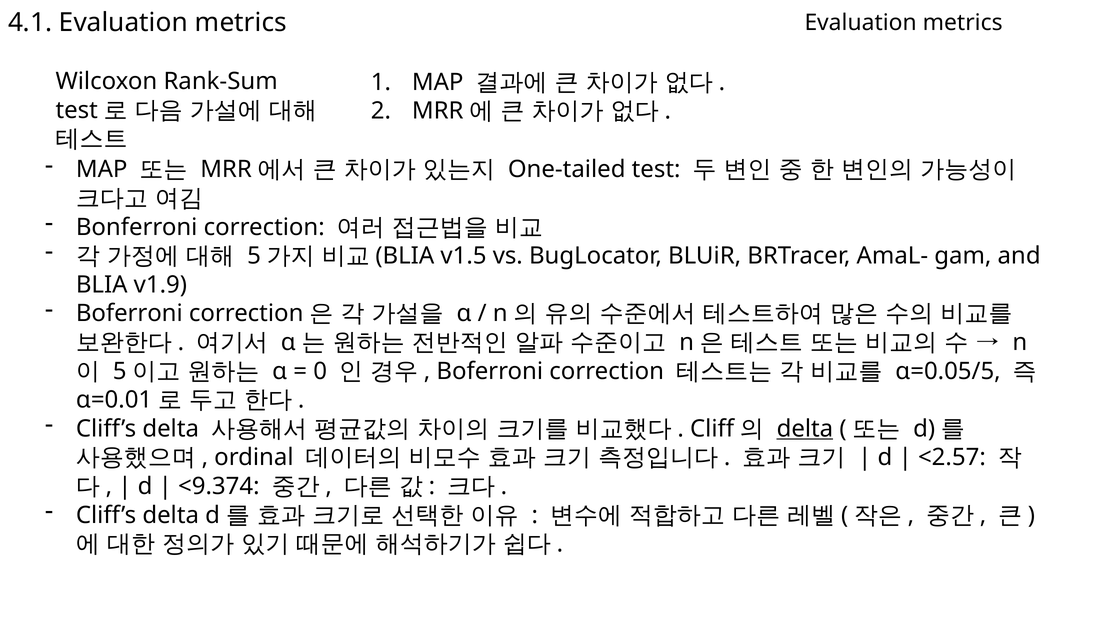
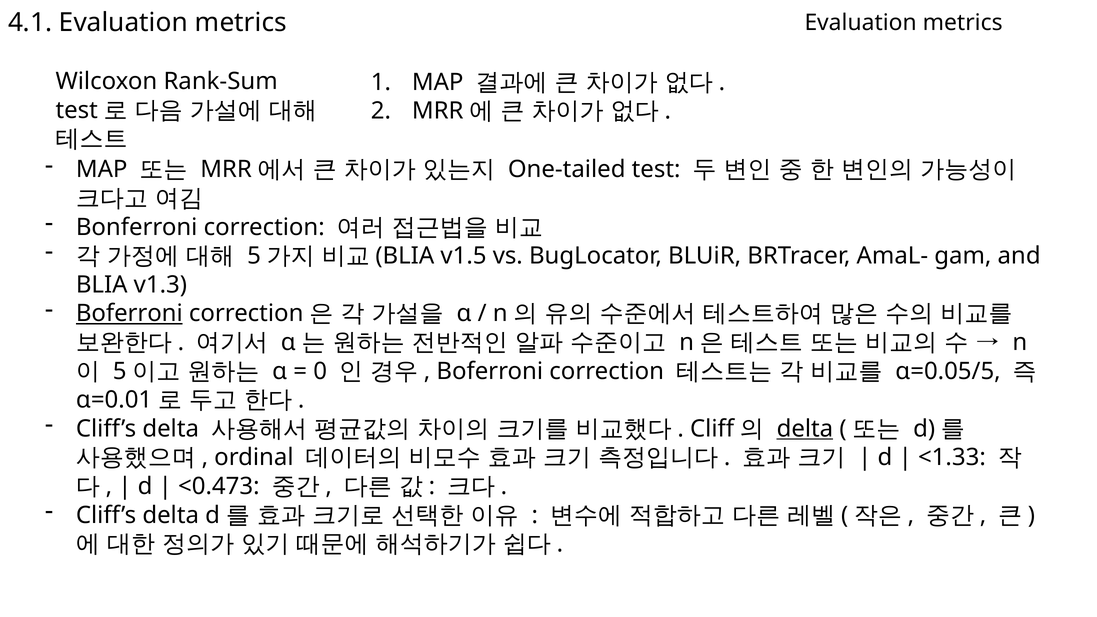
v1.9: v1.9 -> v1.3 (160, 285)
Boferroni underline: none -> present (129, 314)
<2.57: <2.57 -> <1.33 (952, 458)
<9.374: <9.374 -> <0.473 (219, 486)
